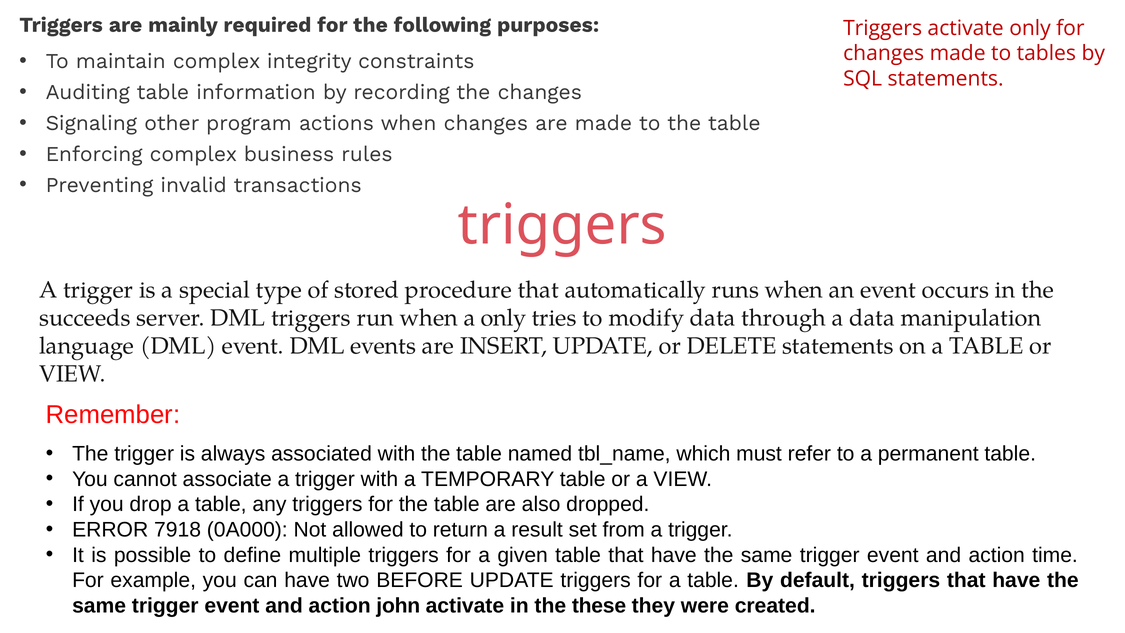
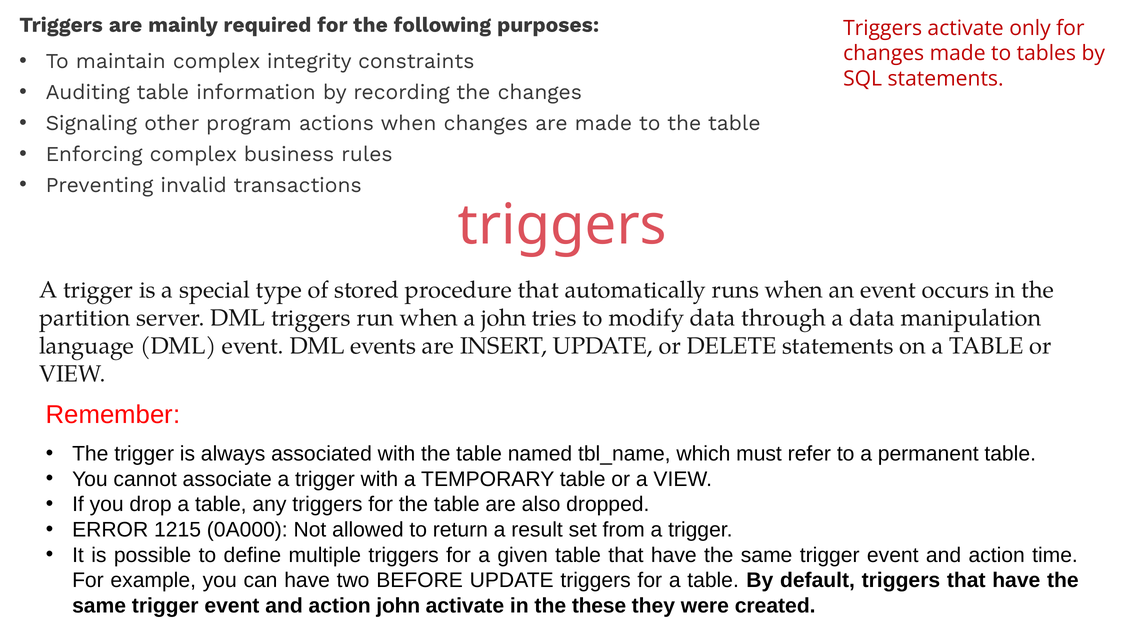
succeeds: succeeds -> partition (85, 318)
a only: only -> john (504, 318)
7918: 7918 -> 1215 (178, 530)
